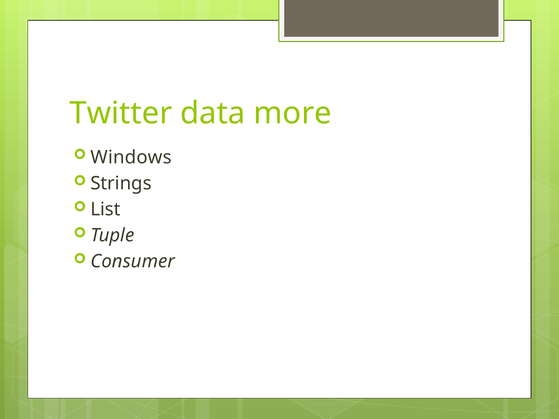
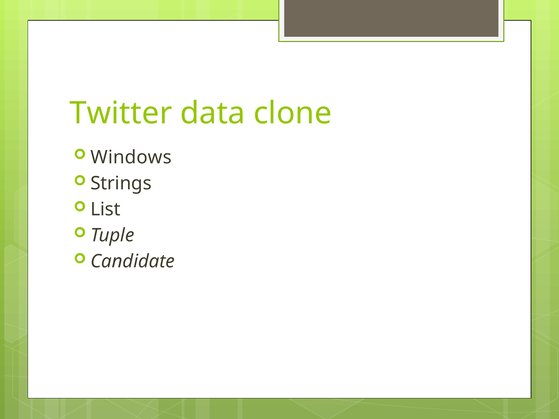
more: more -> clone (293, 113)
Consumer: Consumer -> Candidate (133, 262)
